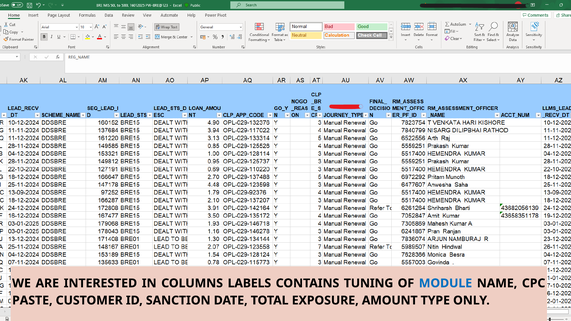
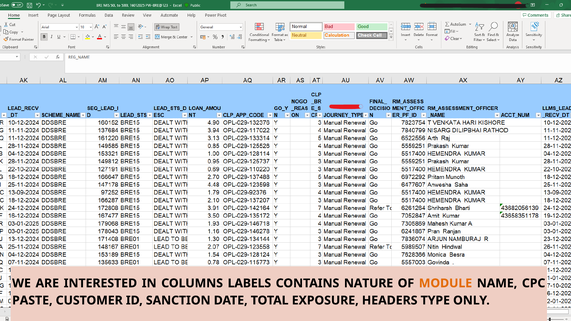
TUNING: TUNING -> NATURE (369, 283)
MODULE colour: blue -> orange (445, 283)
AMOUNT: AMOUNT -> HEADERS (390, 301)
